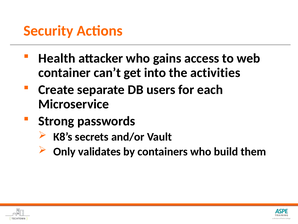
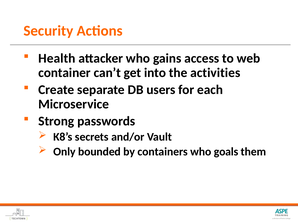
validates: validates -> bounded (99, 151)
build: build -> goals (226, 151)
